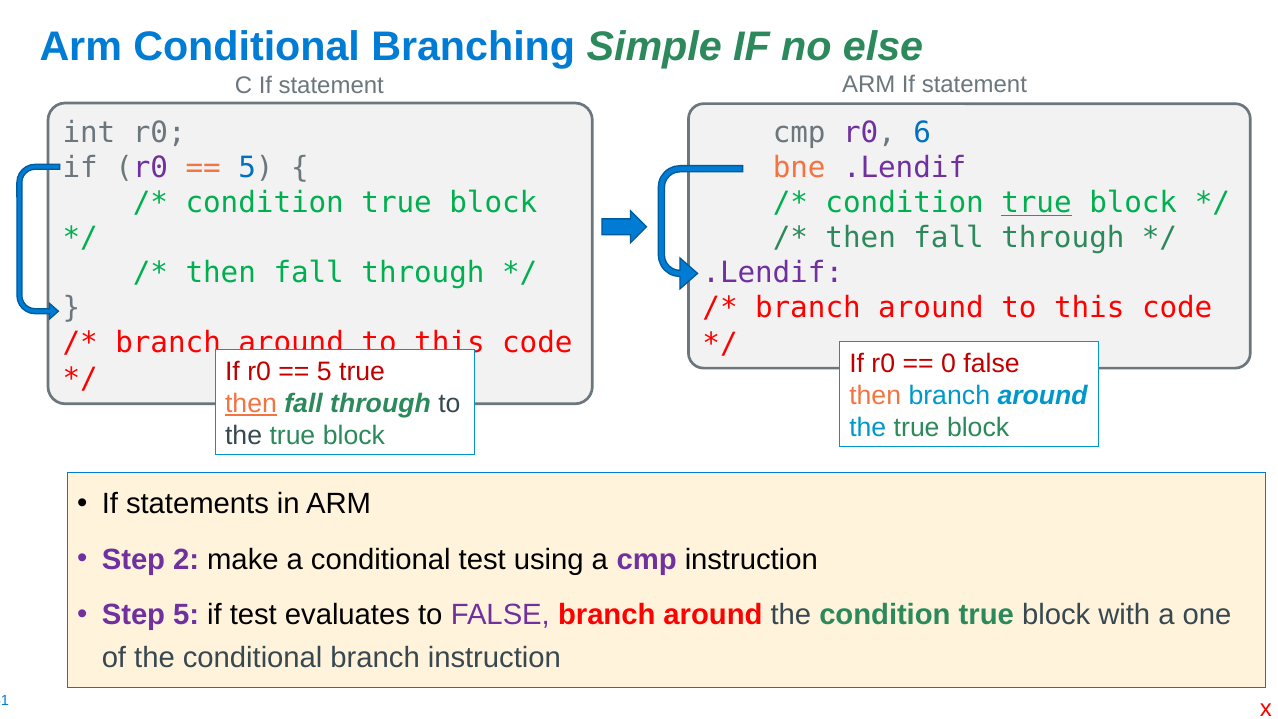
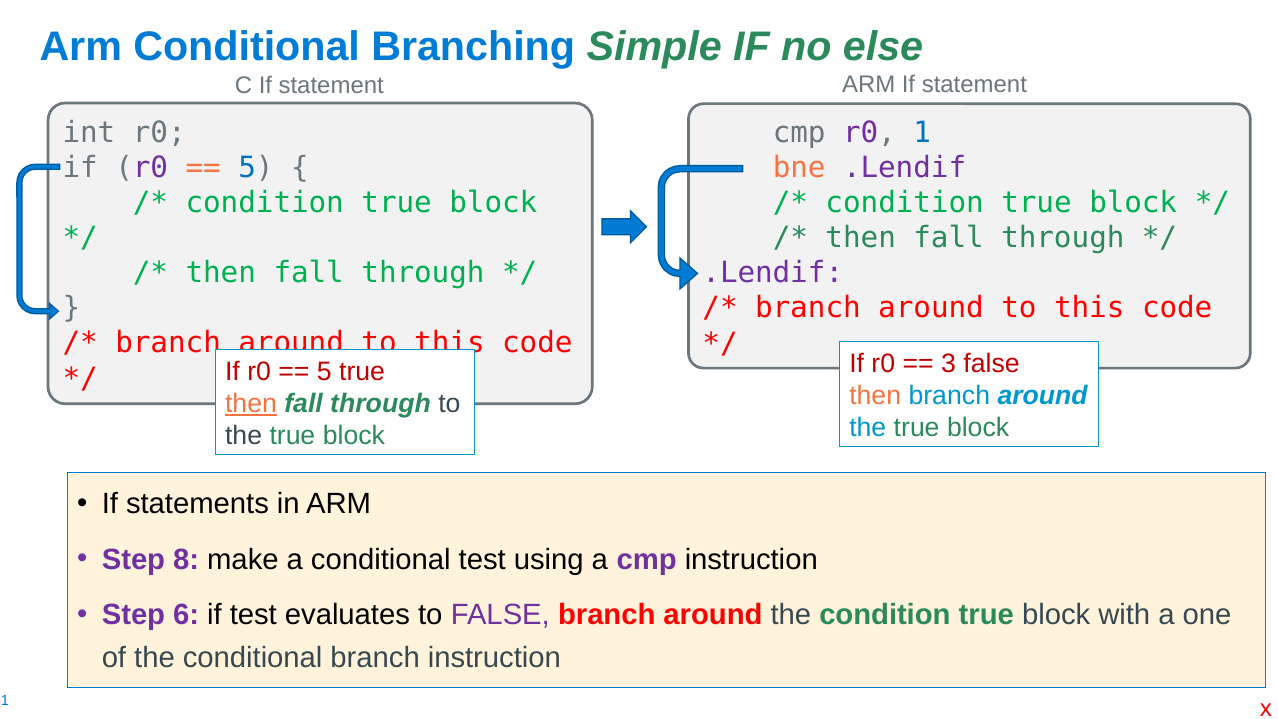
6: 6 -> 1 (922, 132)
true underline: present -> none (1036, 203)
0: 0 -> 3 (949, 364)
2: 2 -> 8 (186, 560)
Step 5: 5 -> 6 (186, 615)
